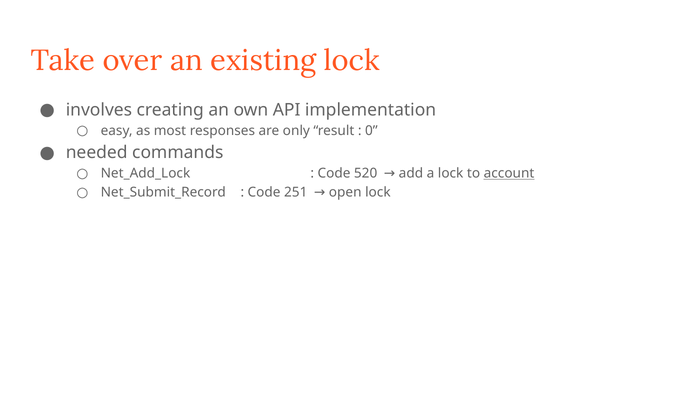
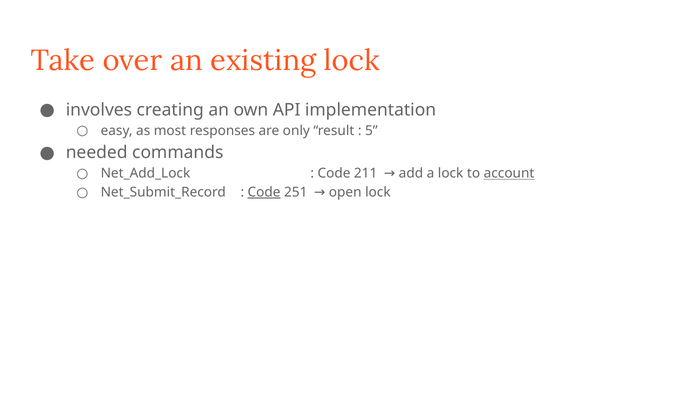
0: 0 -> 5 (371, 131)
520: 520 -> 211 (366, 174)
Code underline: none -> present (264, 192)
